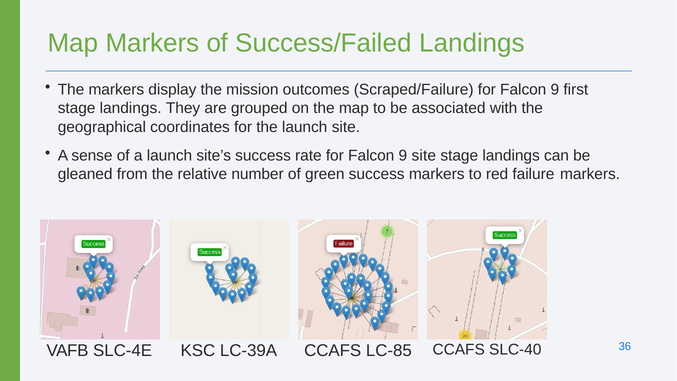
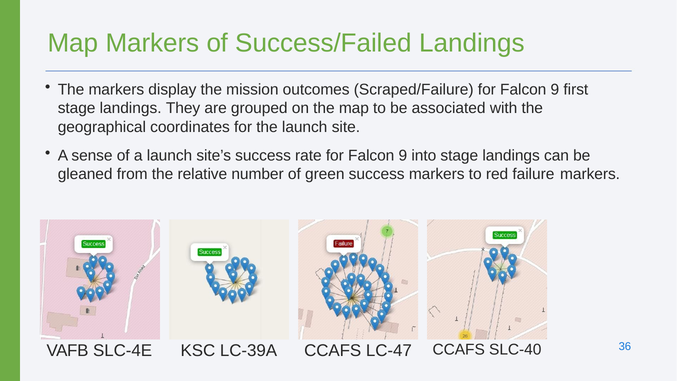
9 site: site -> into (424, 155)
LC-85: LC-85 -> LC-47 (389, 350)
